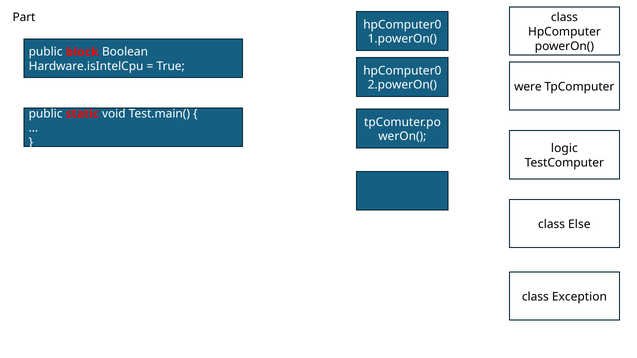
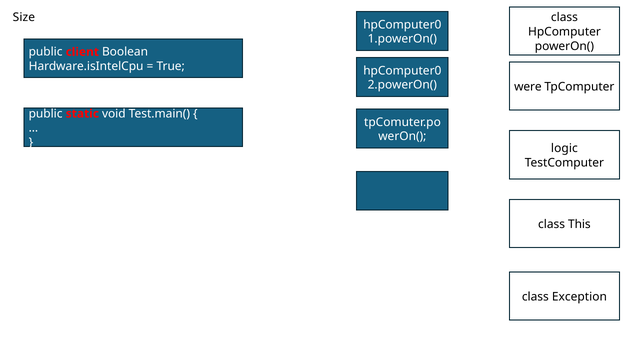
Part: Part -> Size (24, 17)
block: block -> client (82, 52)
Else: Else -> This (579, 225)
